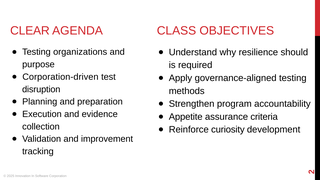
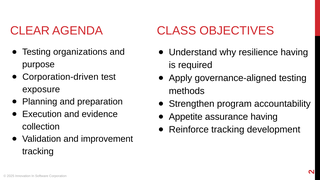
resilience should: should -> having (294, 52)
disruption: disruption -> exposure (41, 89)
assurance criteria: criteria -> having (264, 117)
Reinforce curiosity: curiosity -> tracking (228, 130)
